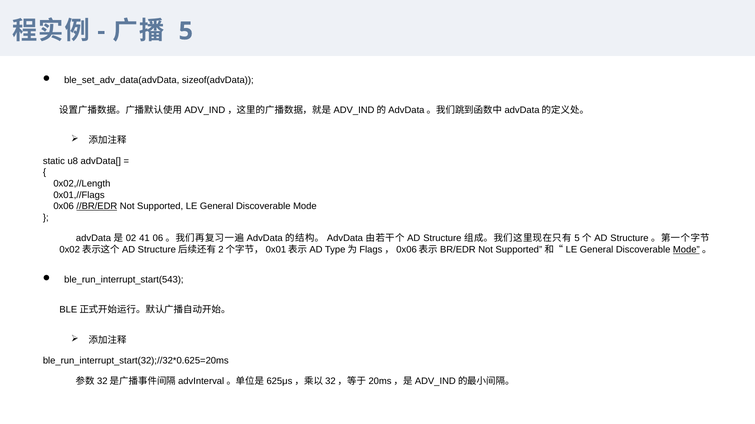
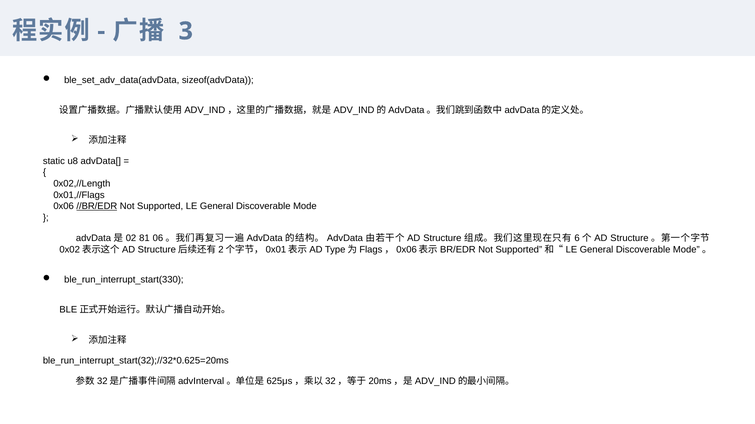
5: 5 -> 3 (186, 31)
41: 41 -> 81 (144, 239)
5: 5 -> 6 (577, 239)
Mode underline: present -> none (686, 250)
ble_run_interrupt_start(543: ble_run_interrupt_start(543 -> ble_run_interrupt_start(330 (124, 280)
